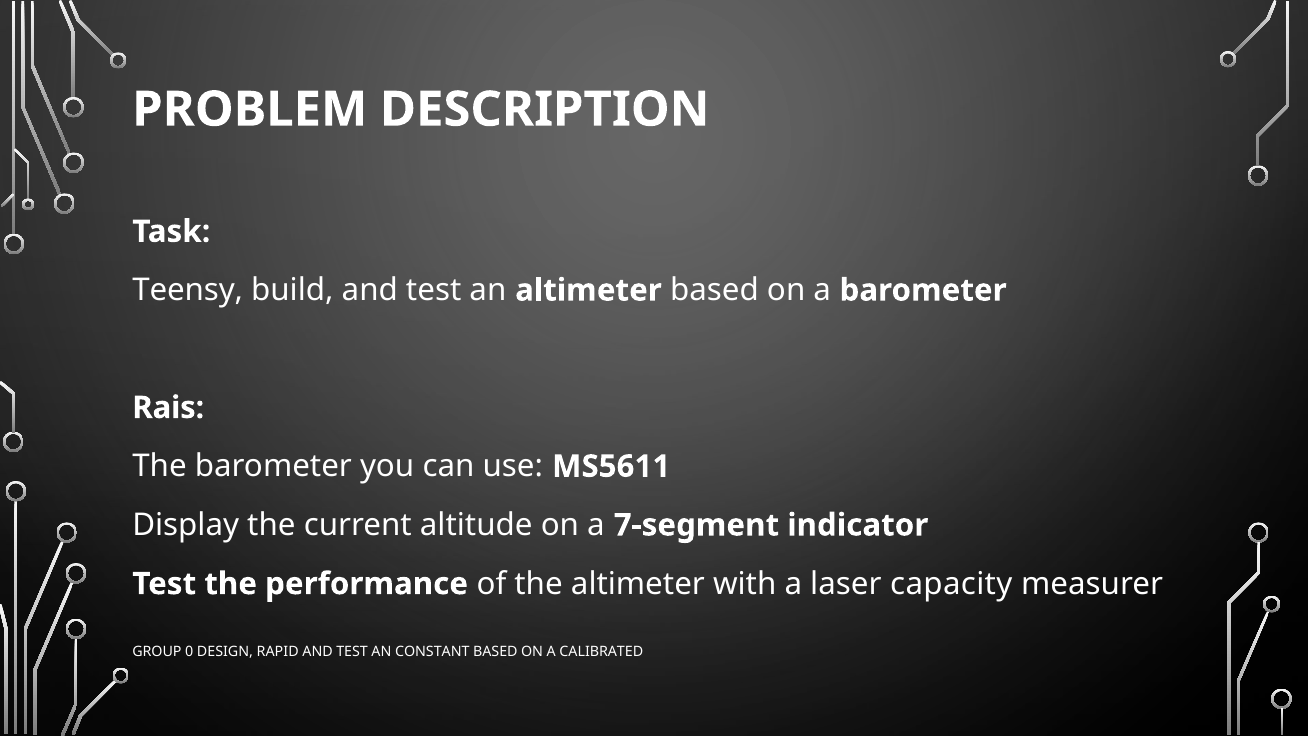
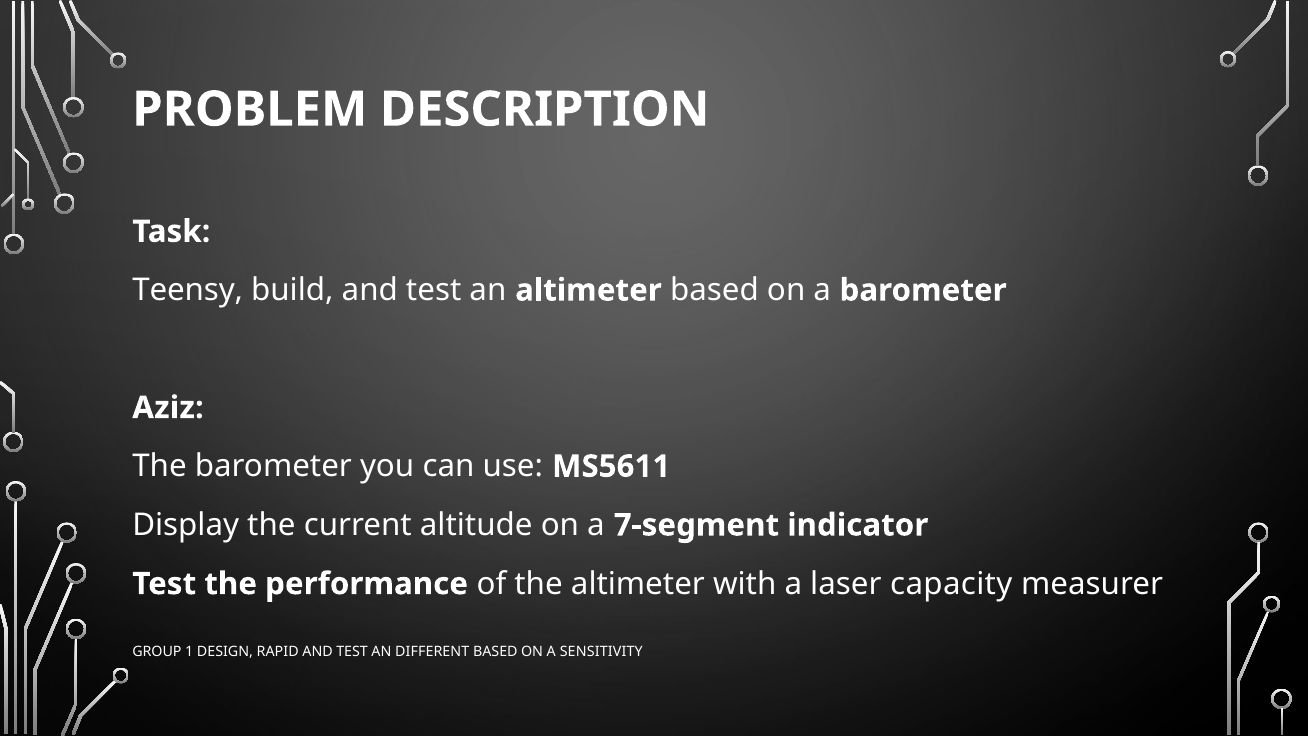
Rais: Rais -> Aziz (168, 408)
0: 0 -> 1 (189, 652)
CONSTANT: CONSTANT -> DIFFERENT (432, 652)
CALIBRATED: CALIBRATED -> SENSITIVITY (601, 652)
